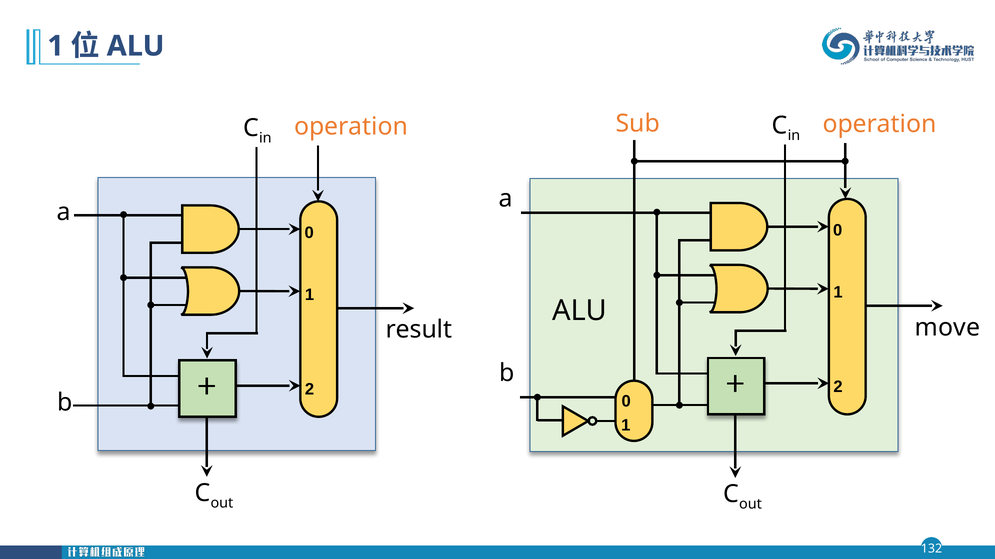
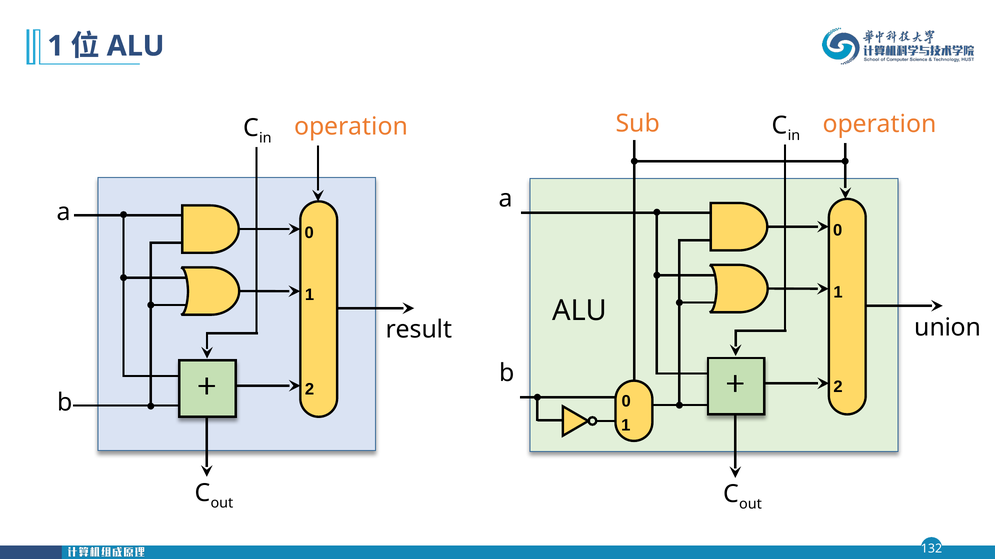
move: move -> union (948, 328)
